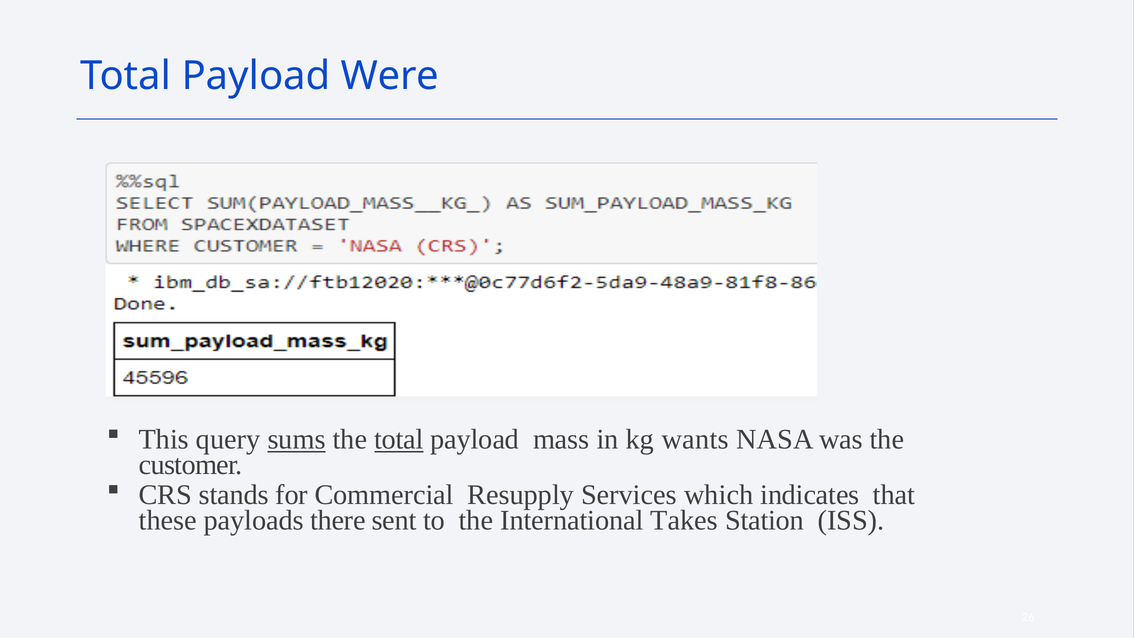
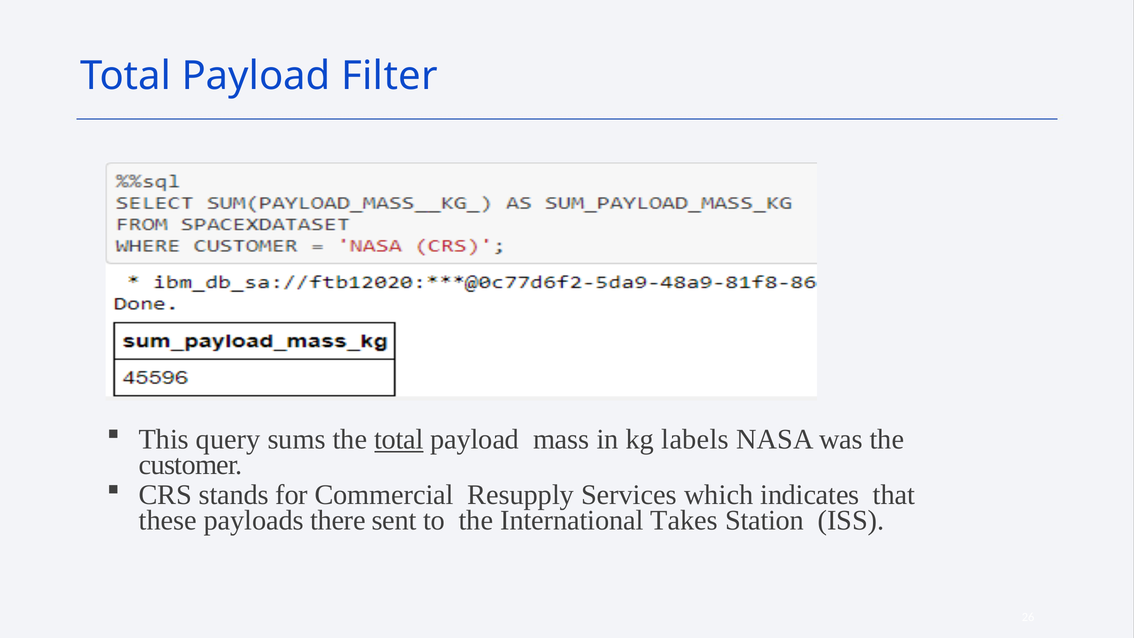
Were: Were -> Filter (389, 76)
sums underline: present -> none (297, 439)
wants: wants -> labels (695, 439)
